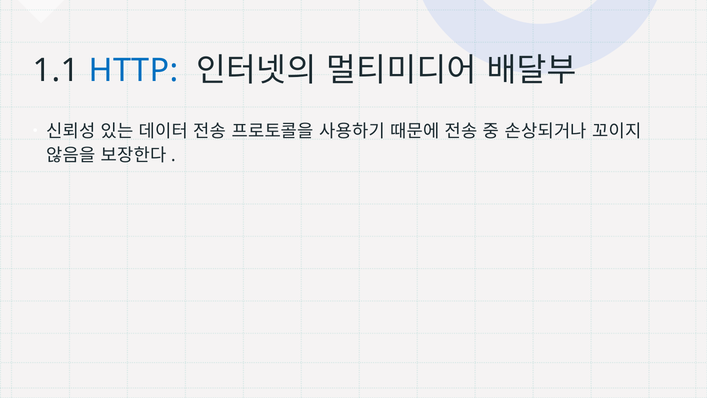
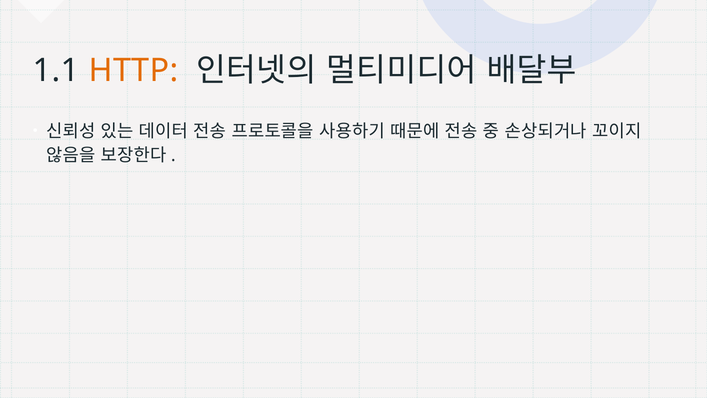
HTTP colour: blue -> orange (134, 70)
